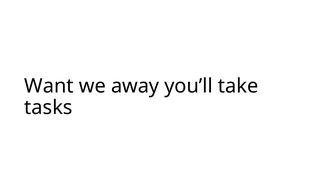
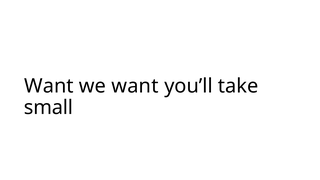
we away: away -> want (135, 86)
tasks: tasks -> small (49, 108)
